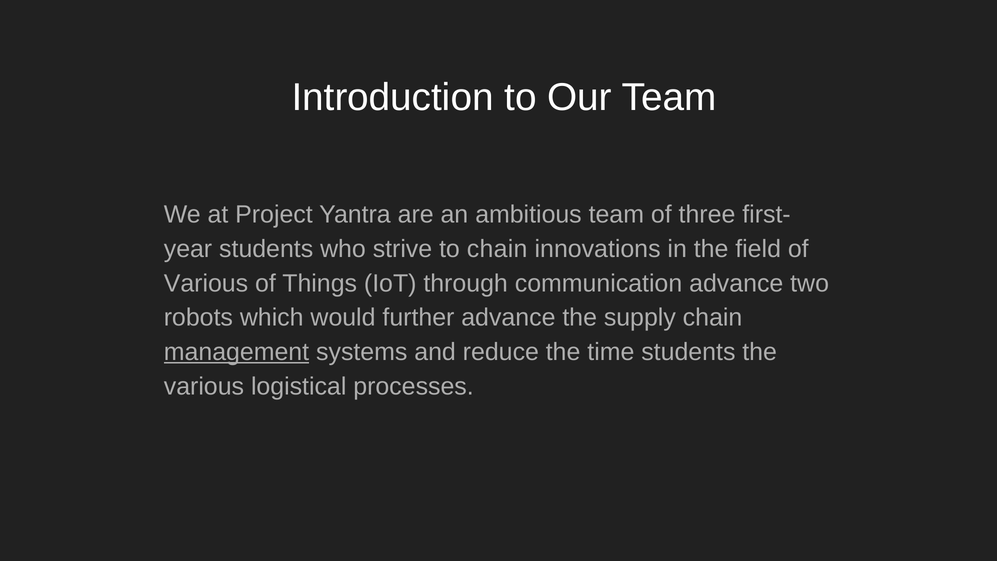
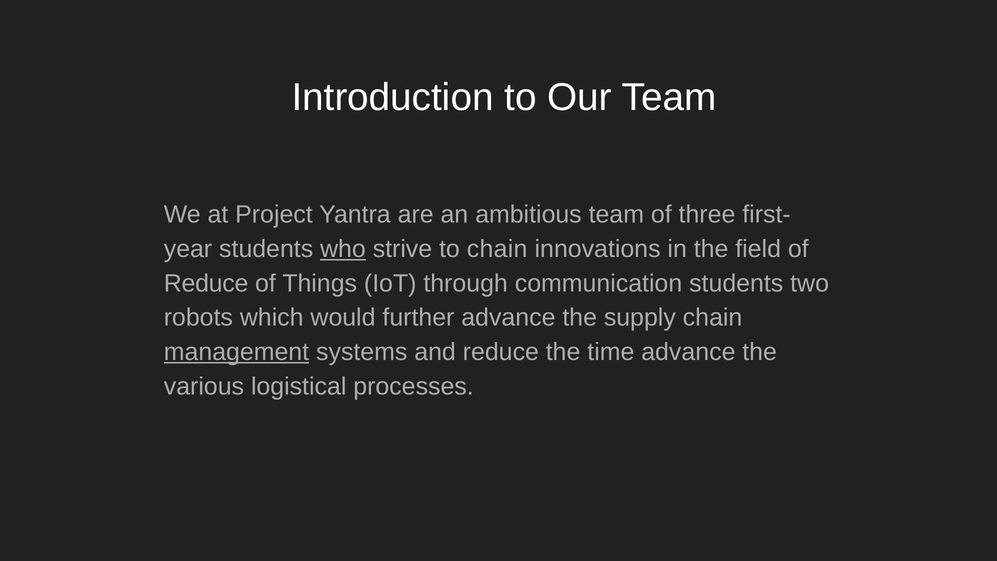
who underline: none -> present (343, 249)
Various: Various -> Reduce (206, 283)
communication advance: advance -> students (736, 283)
time students: students -> advance (688, 352)
